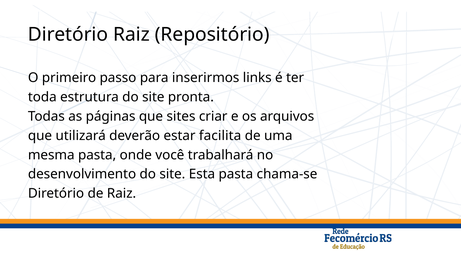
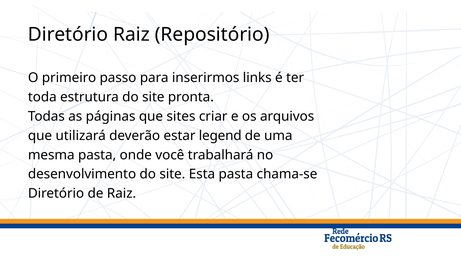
facilita: facilita -> legend (220, 136)
